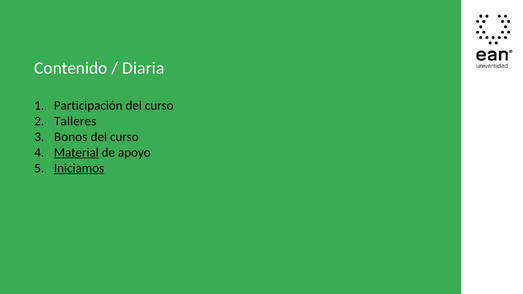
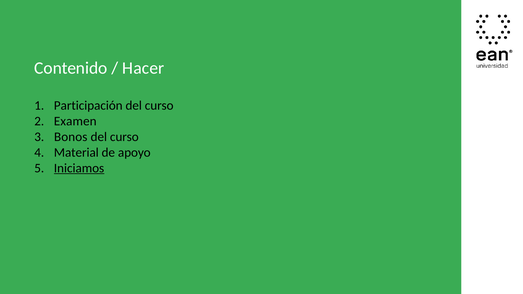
Diaria: Diaria -> Hacer (143, 68)
Talleres: Talleres -> Examen (75, 121)
Material underline: present -> none (76, 153)
